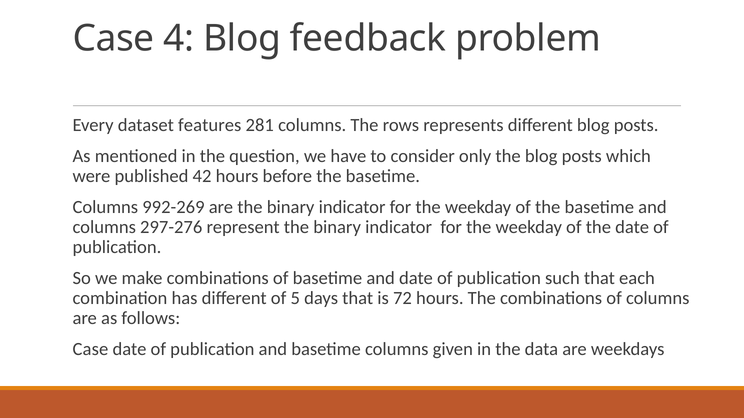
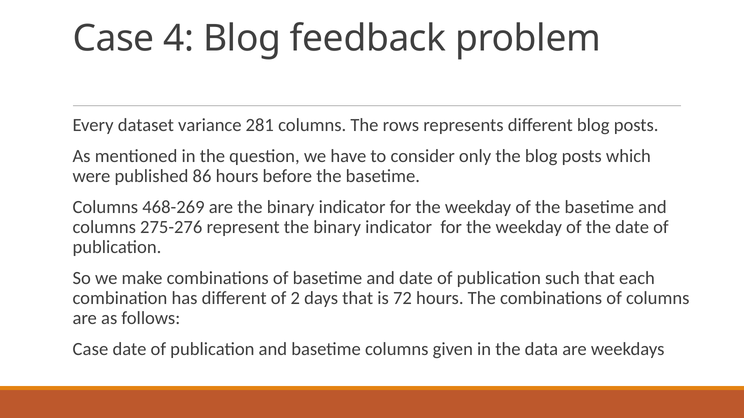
features: features -> variance (210, 125)
42: 42 -> 86 (202, 176)
992-269: 992-269 -> 468-269 (173, 207)
297-276: 297-276 -> 275-276 (171, 227)
5: 5 -> 2 (295, 298)
